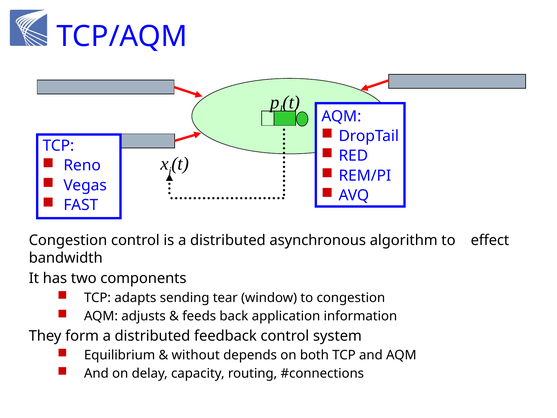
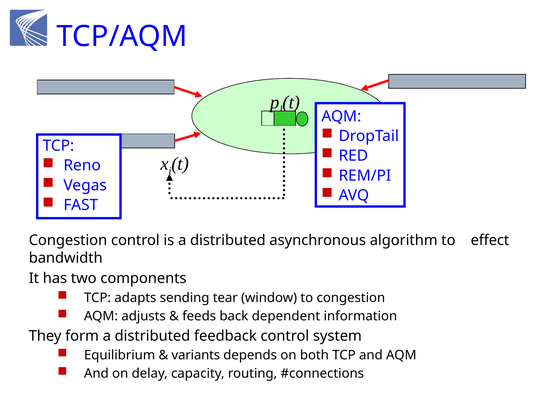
application: application -> dependent (286, 316)
without: without -> variants (196, 355)
